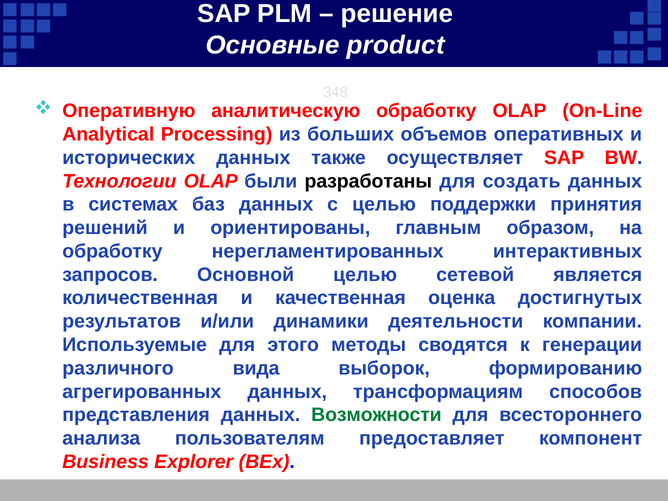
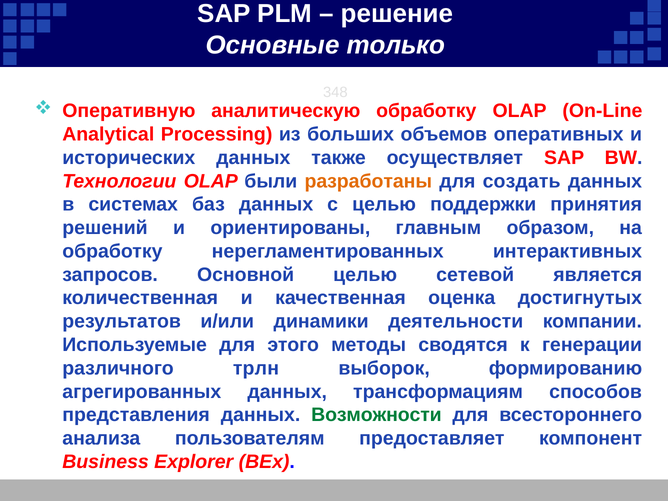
product: product -> только (396, 45)
разработаны colour: black -> orange (368, 181)
вида: вида -> трлн (256, 368)
